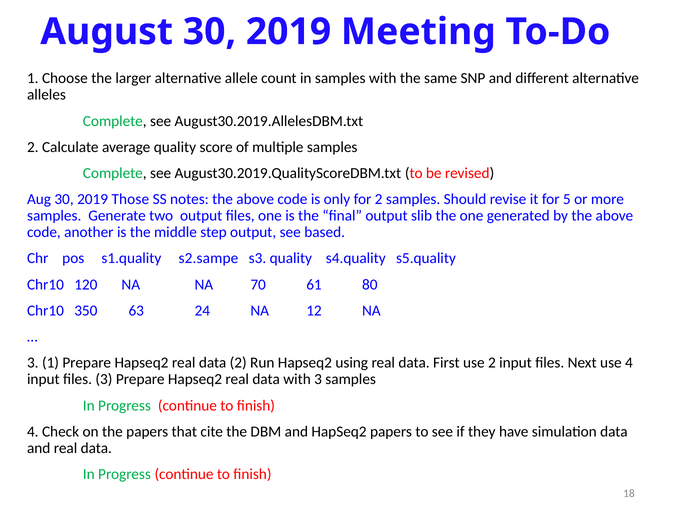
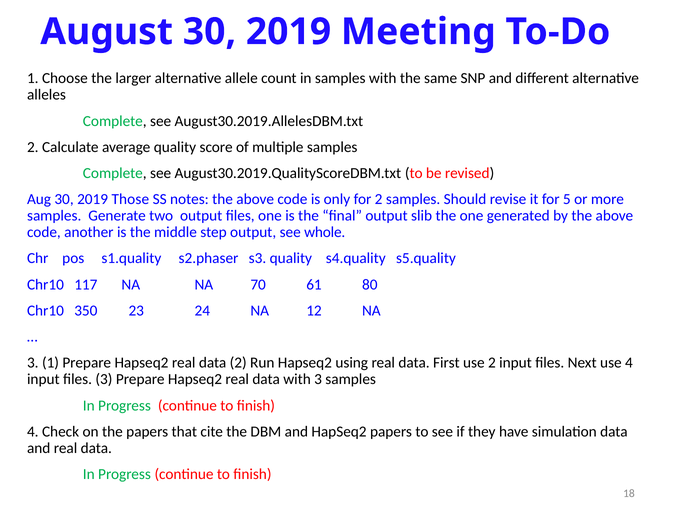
based: based -> whole (325, 232)
s2.sampe: s2.sampe -> s2.phaser (209, 258)
120: 120 -> 117 (86, 284)
63: 63 -> 23 (136, 311)
